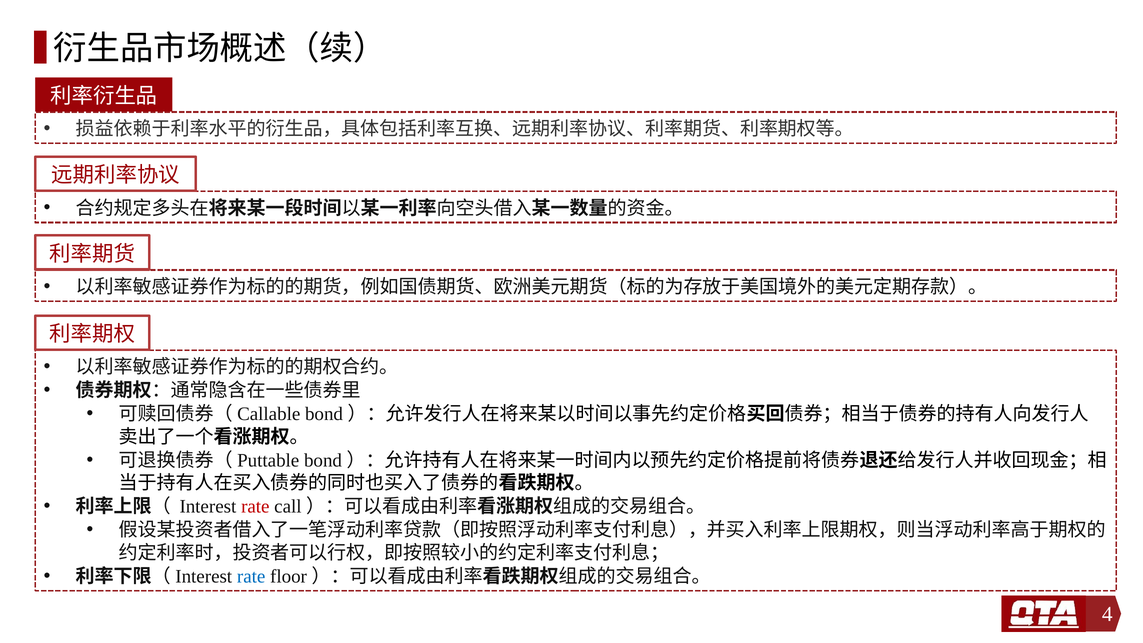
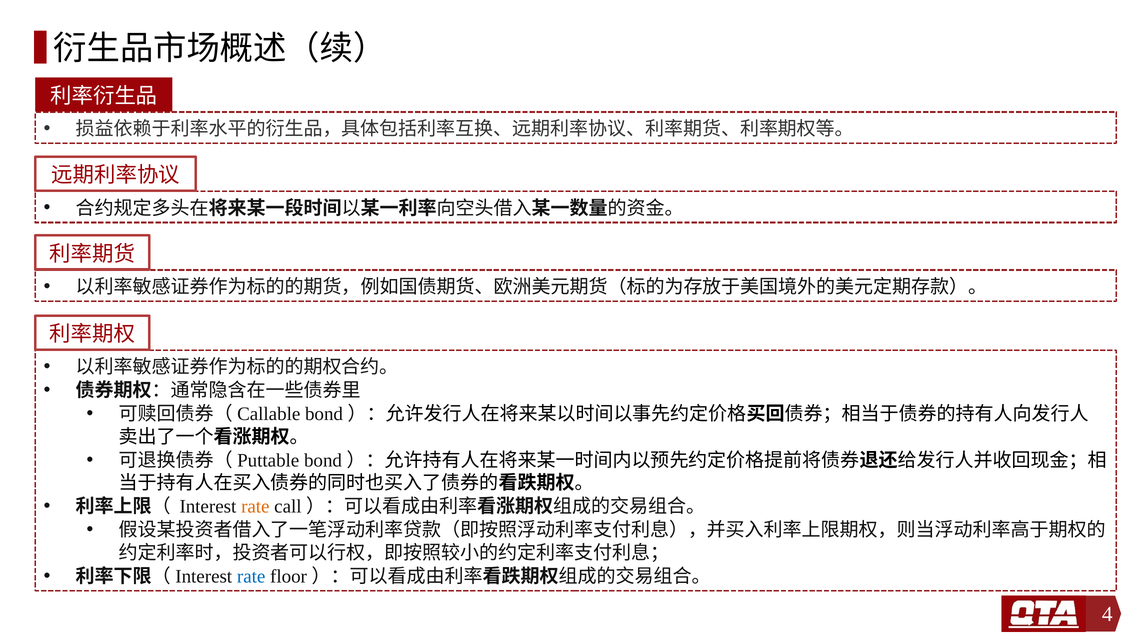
rate colour: red -> orange (255, 507)
